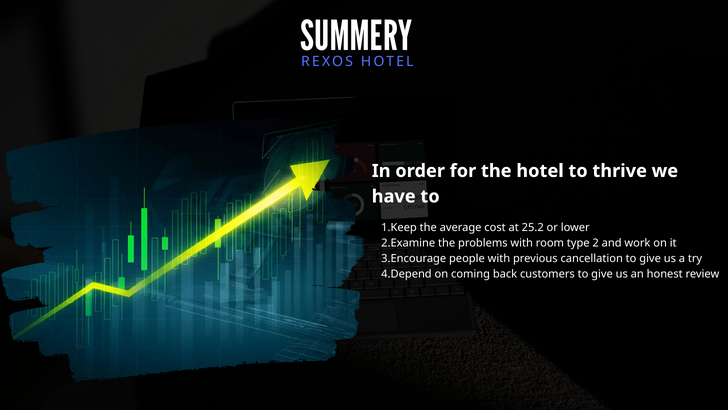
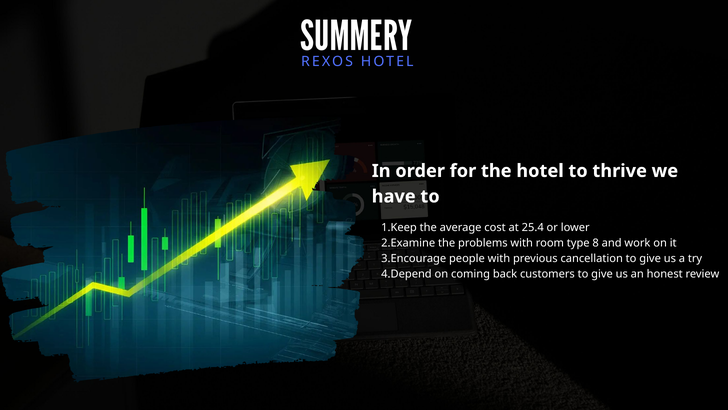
25.2: 25.2 -> 25.4 (533, 227)
2: 2 -> 8 (596, 243)
